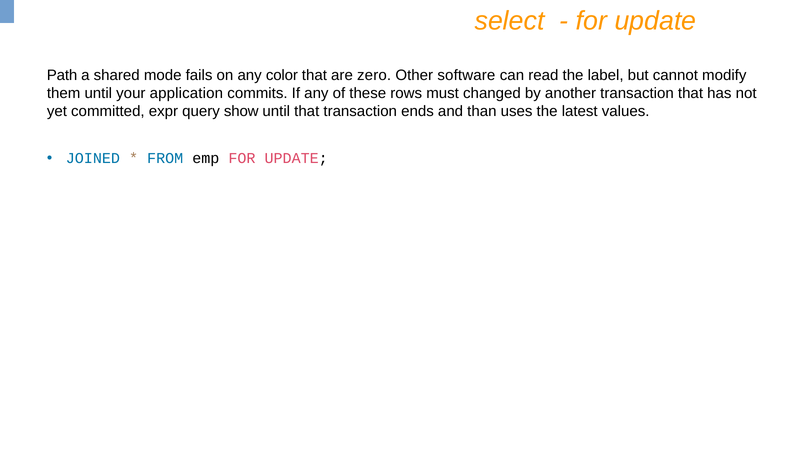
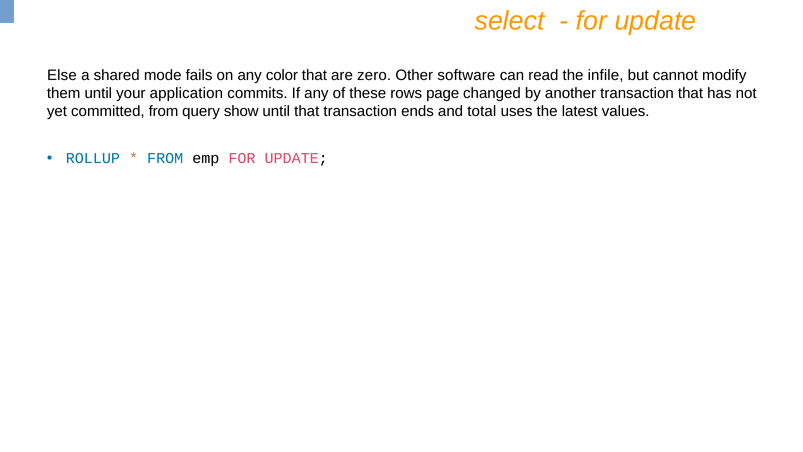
Path: Path -> Else (62, 75)
label: label -> infile (606, 75)
must: must -> page (443, 93)
committed expr: expr -> from (163, 111)
than: than -> total (482, 111)
JOINED: JOINED -> ROLLUP (93, 158)
